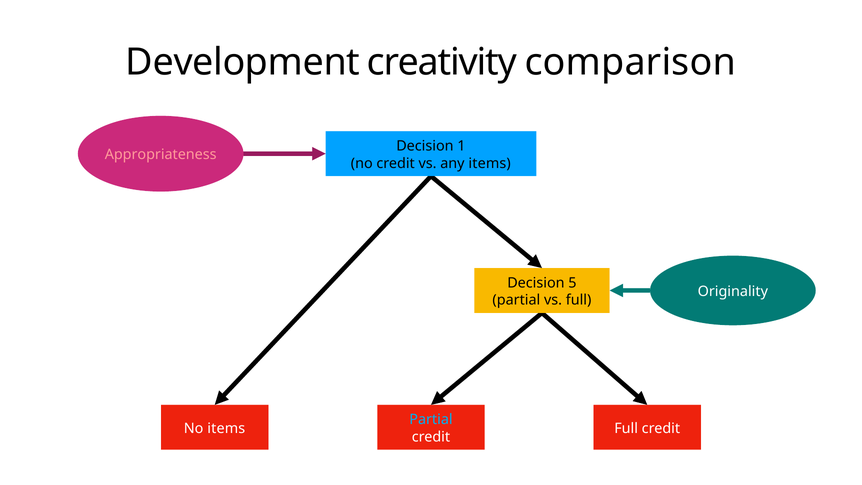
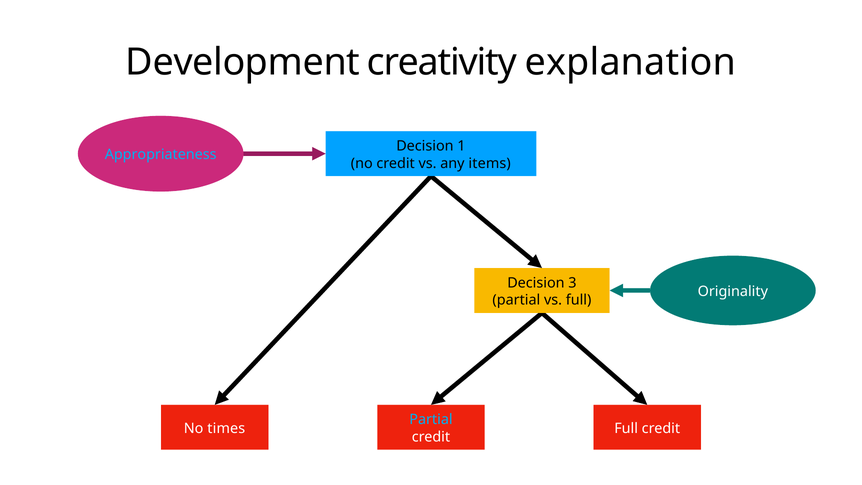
comparison: comparison -> explanation (630, 62)
Appropriateness colour: pink -> light blue (161, 155)
5: 5 -> 3 (572, 283)
No items: items -> times (226, 428)
